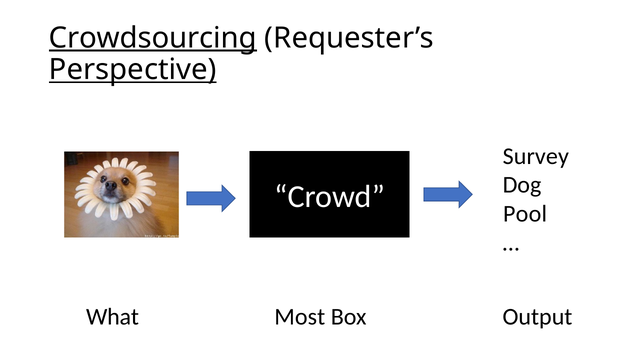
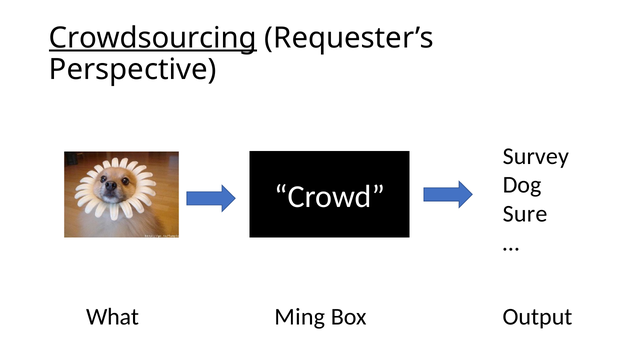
Perspective underline: present -> none (133, 70)
Pool: Pool -> Sure (525, 214)
Most: Most -> Ming (300, 317)
